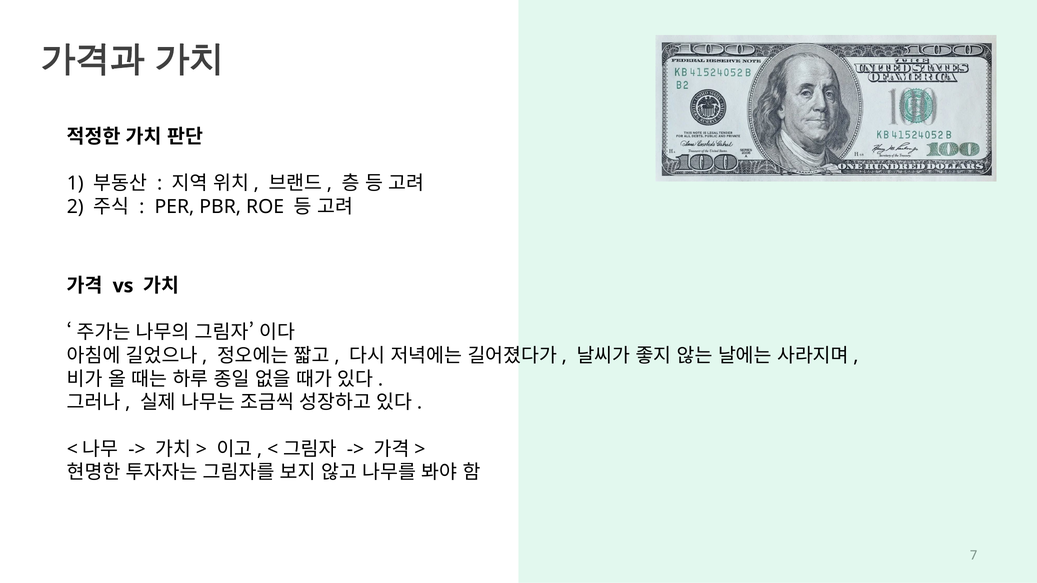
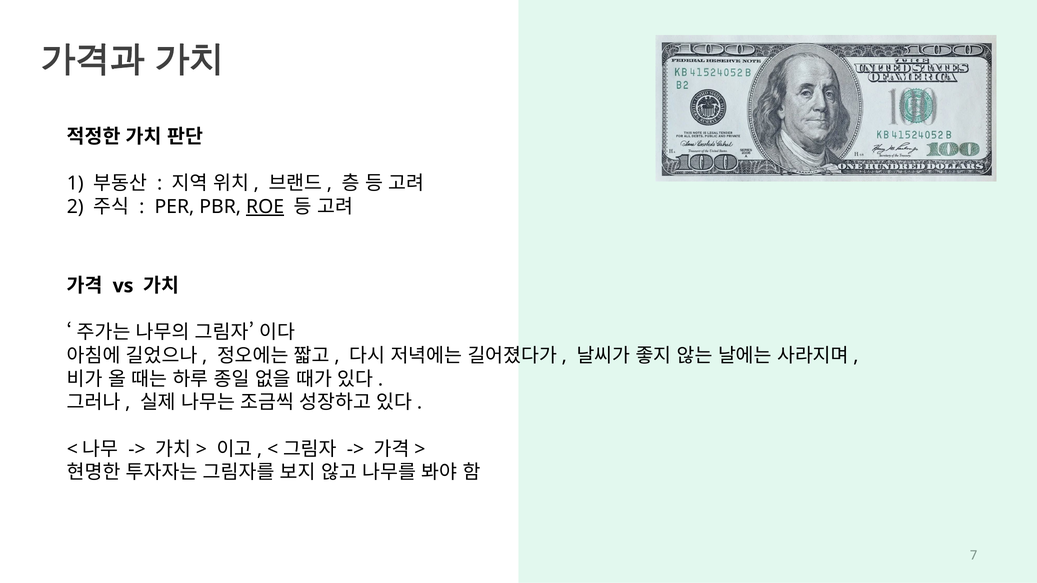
ROE underline: none -> present (265, 207)
